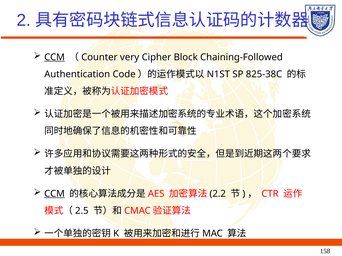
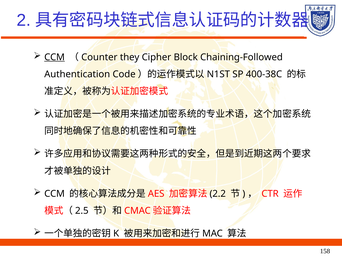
very: very -> they (130, 57)
825-38C: 825-38C -> 400-38C (264, 74)
CCM underline: present -> none (55, 194)
